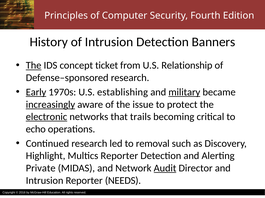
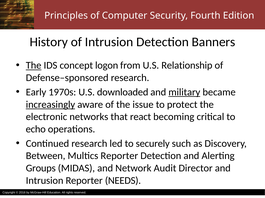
ticket: ticket -> logon (107, 66)
Early underline: present -> none (36, 92)
establishing: establishing -> downloaded (123, 92)
electronic underline: present -> none (47, 117)
trails: trails -> react (141, 117)
removal: removal -> securely (153, 144)
Highlight: Highlight -> Between (46, 156)
Private: Private -> Groups (41, 169)
Audit underline: present -> none (165, 169)
